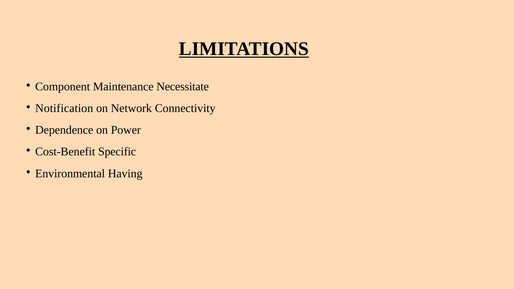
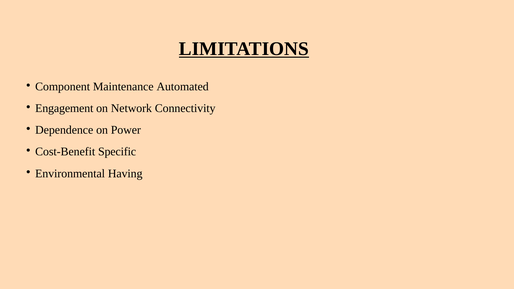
Necessitate: Necessitate -> Automated (183, 87)
Notification: Notification -> Engagement (64, 108)
